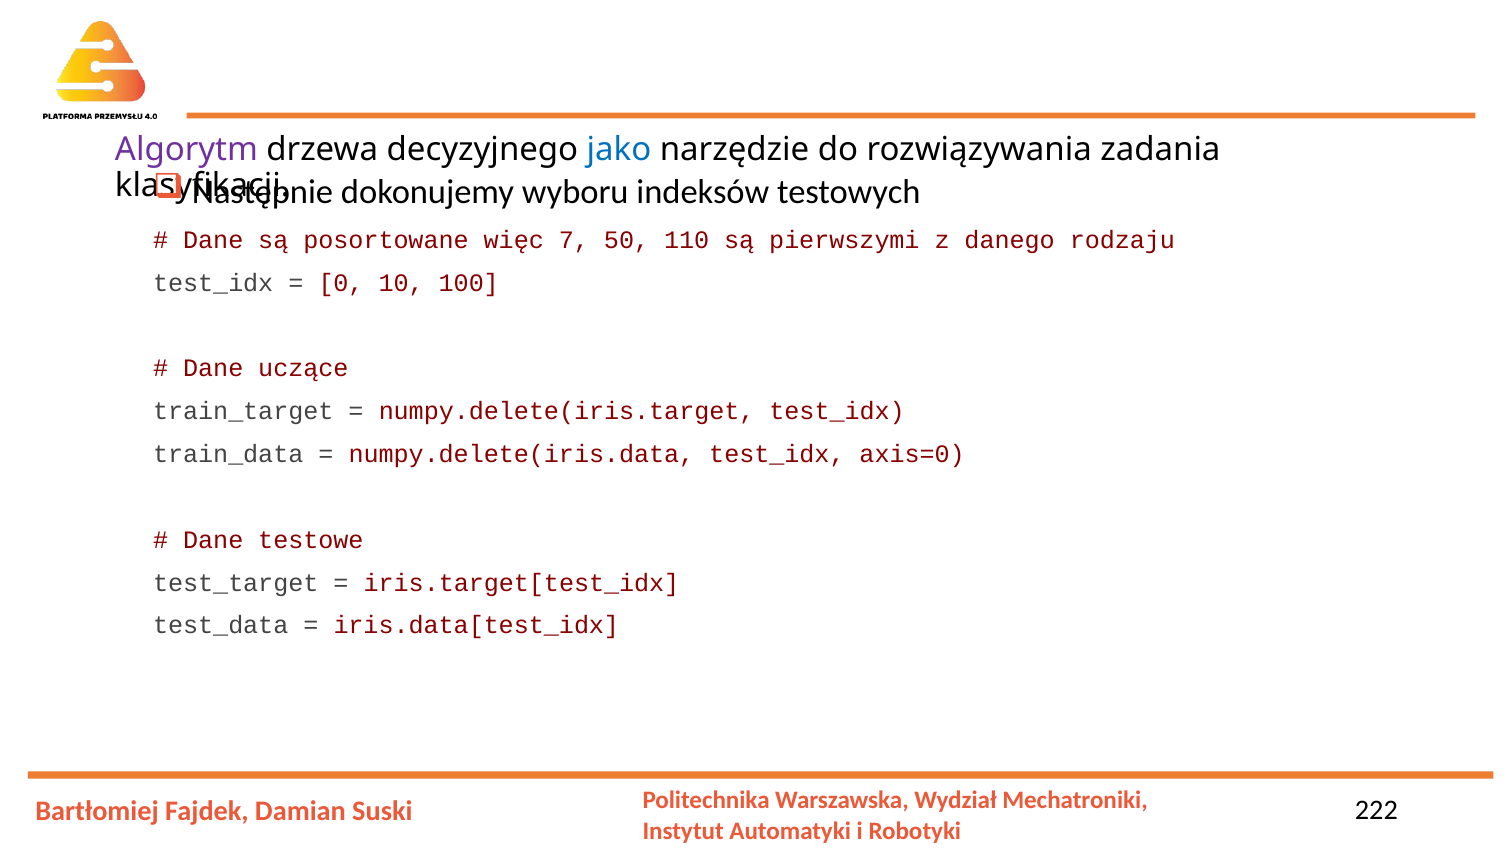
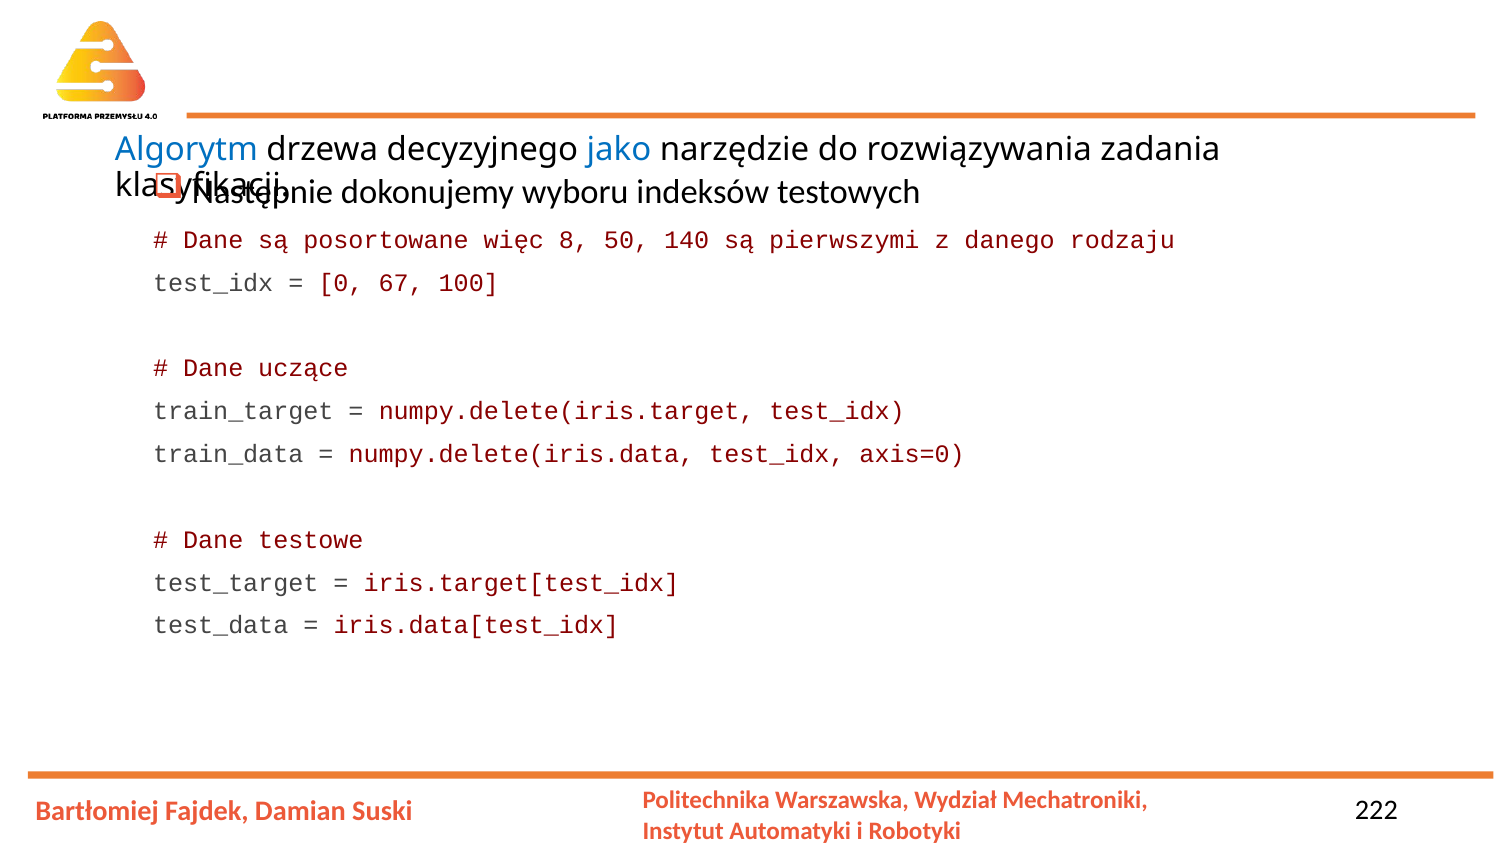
Algorytm colour: purple -> blue (186, 150)
7: 7 -> 8 (574, 240)
110: 110 -> 140 (687, 240)
10: 10 -> 67 (401, 283)
